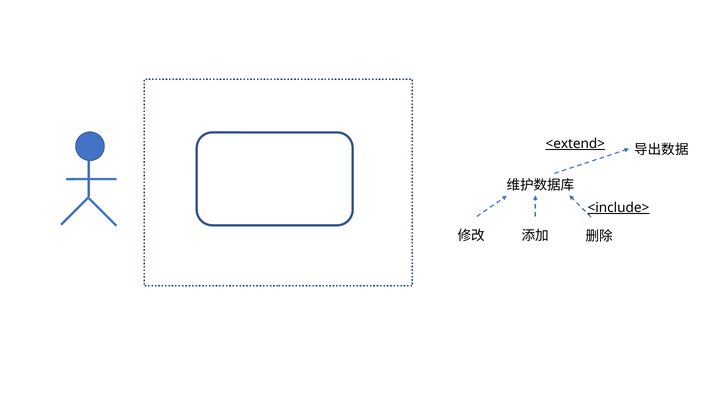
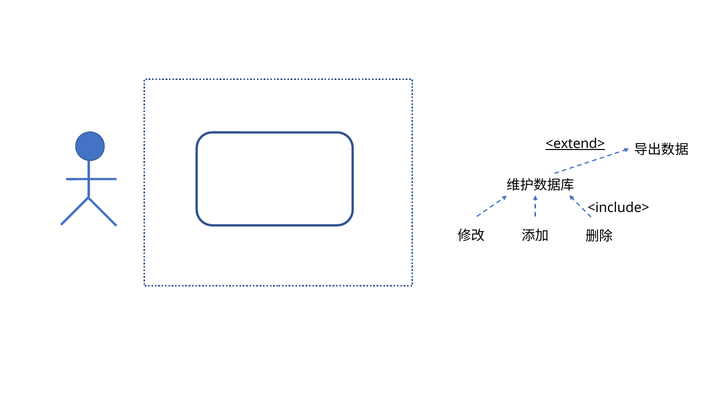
<include> underline: present -> none (618, 208)
